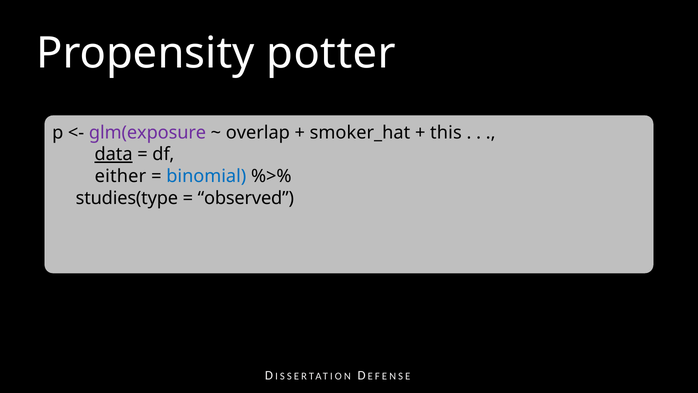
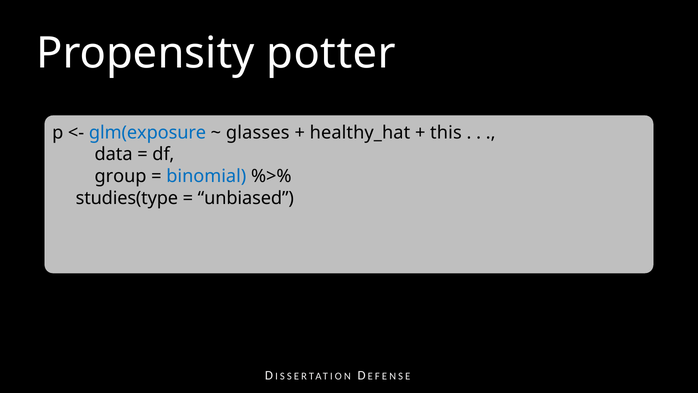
glm(exposure colour: purple -> blue (148, 132)
overlap: overlap -> glasses (258, 132)
smoker_hat: smoker_hat -> healthy_hat (360, 132)
data underline: present -> none (114, 154)
either: either -> group (121, 176)
observed: observed -> unbiased (246, 198)
